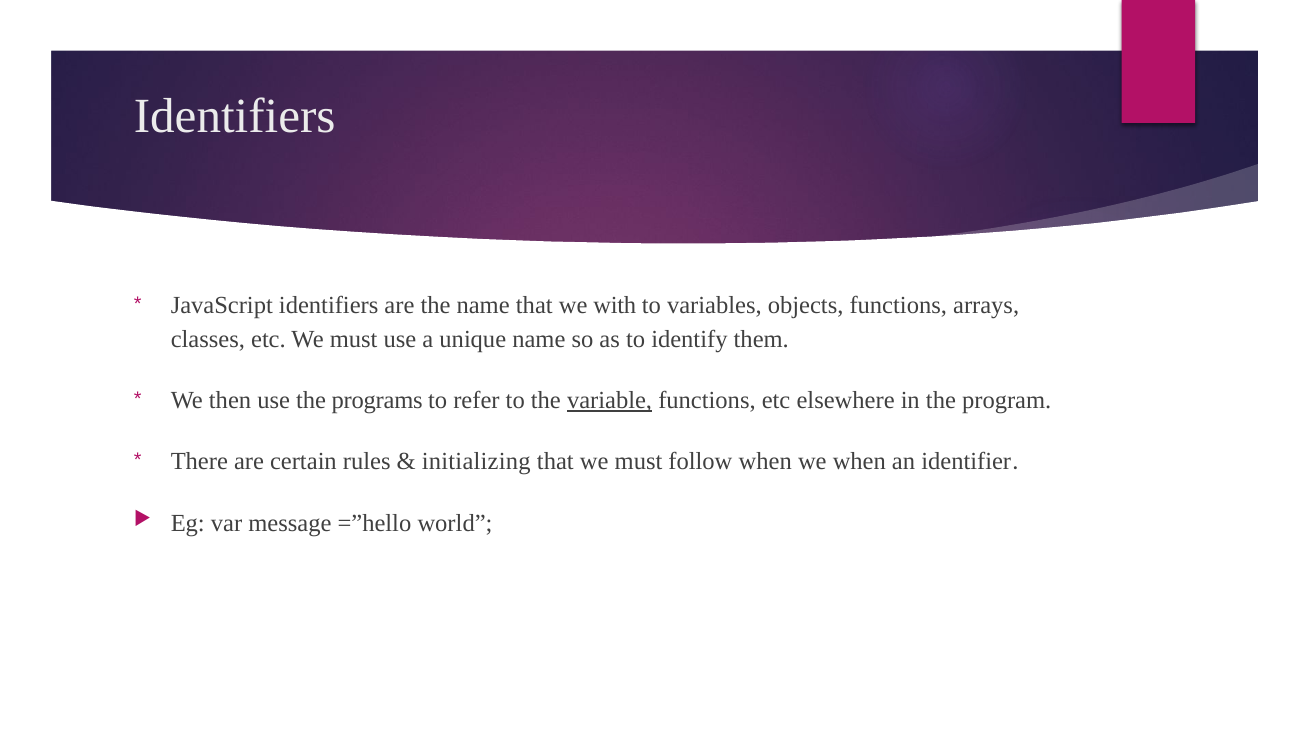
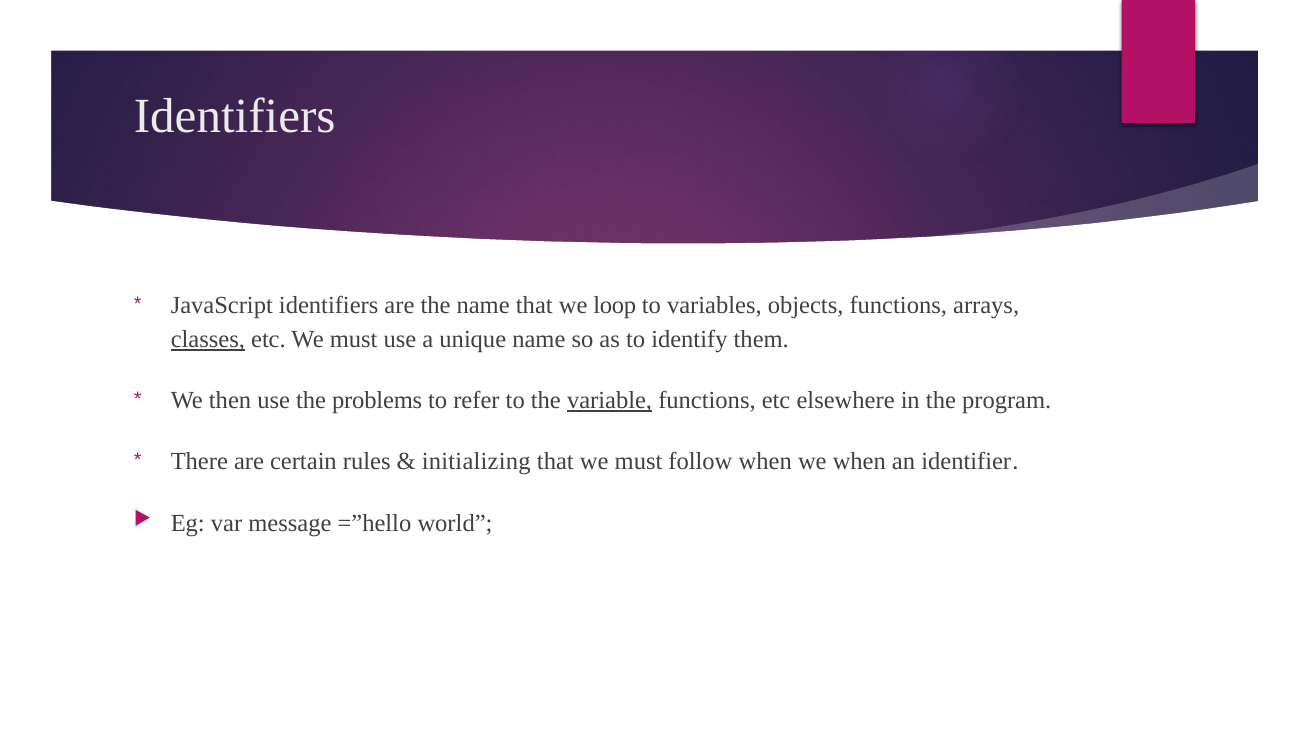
with: with -> loop (615, 306)
classes underline: none -> present (208, 339)
programs: programs -> problems (377, 401)
